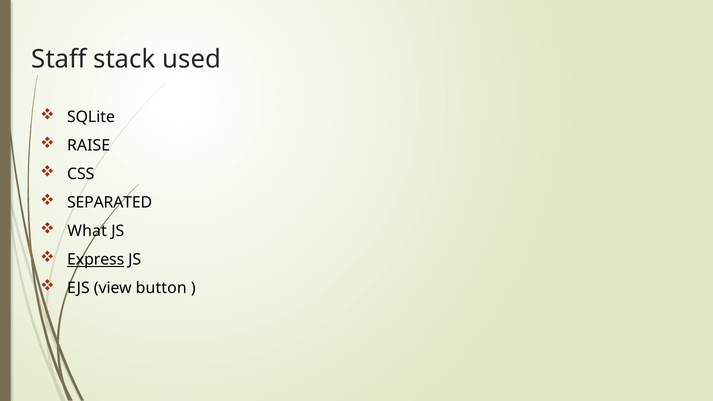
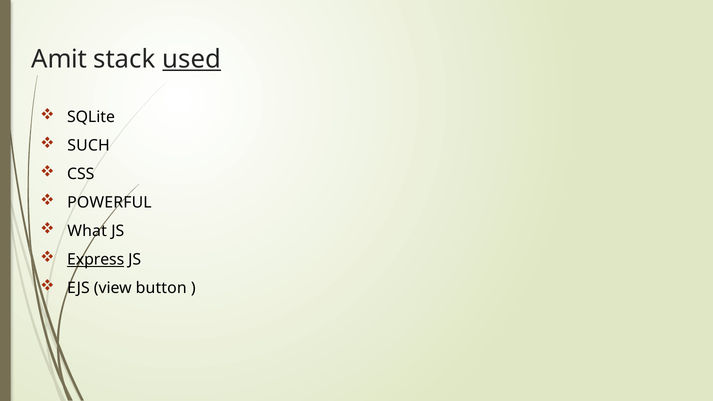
Staff: Staff -> Amit (59, 59)
used underline: none -> present (192, 59)
RAISE: RAISE -> SUCH (89, 146)
SEPARATED: SEPARATED -> POWERFUL (109, 203)
